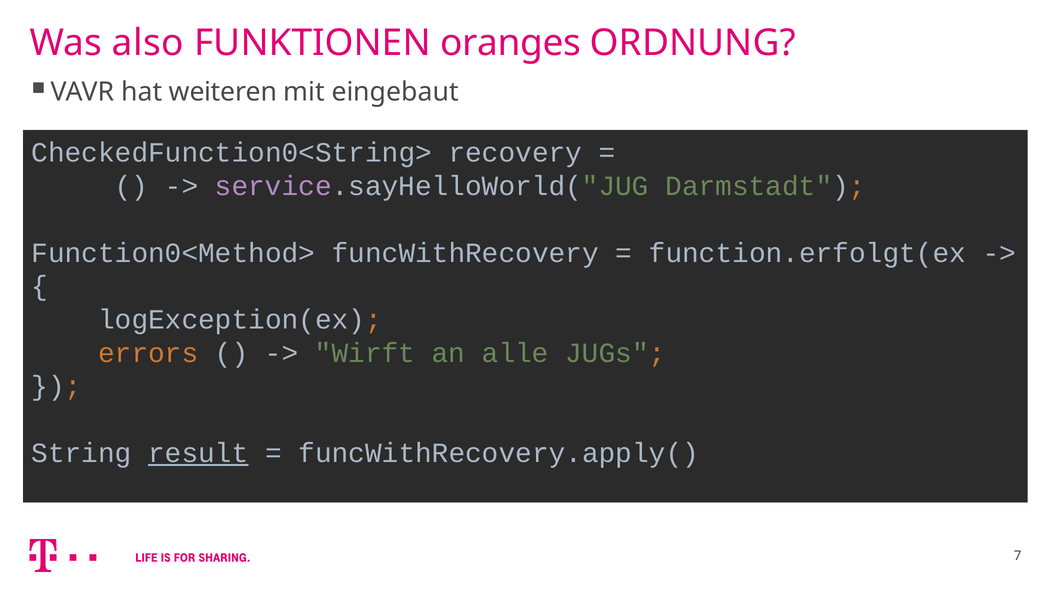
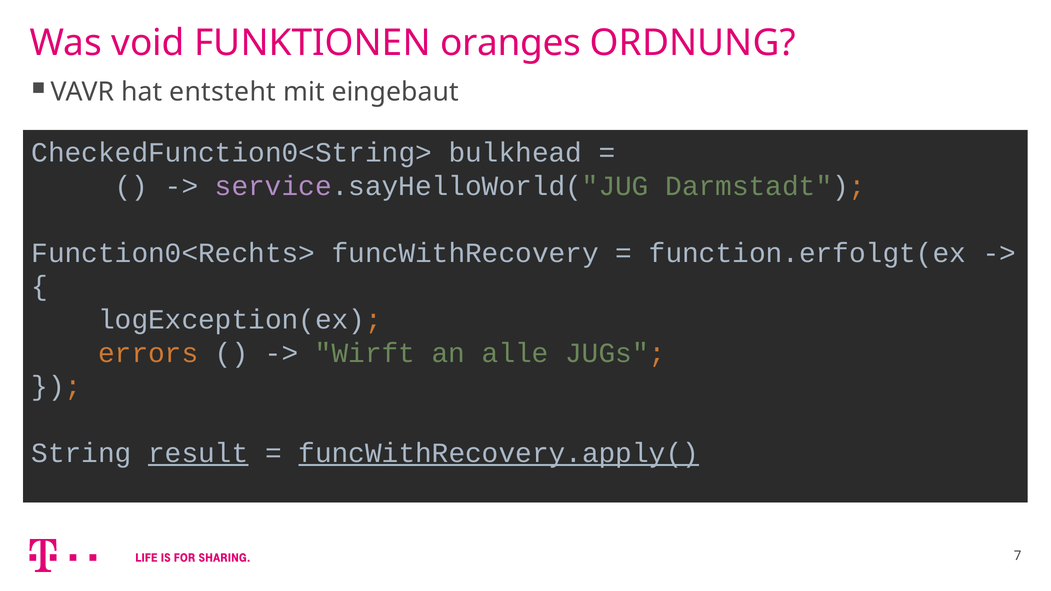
also: also -> void (148, 43)
weiteren: weiteren -> entsteht (223, 92)
recovery: recovery -> bulkhead (515, 153)
Function0<Method>: Function0<Method> -> Function0<Rechts> (173, 253)
funcWithRecovery.apply( underline: none -> present (499, 453)
